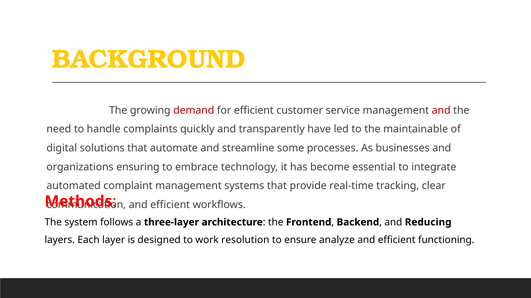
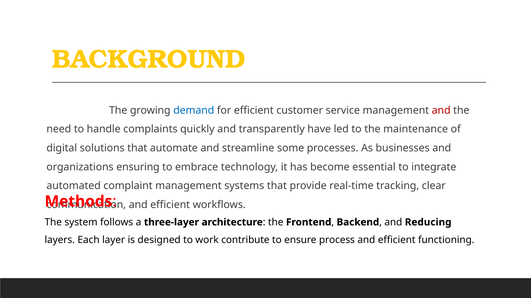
demand colour: red -> blue (194, 111)
maintainable: maintainable -> maintenance (416, 129)
resolution: resolution -> contribute (245, 241)
analyze: analyze -> process (337, 241)
